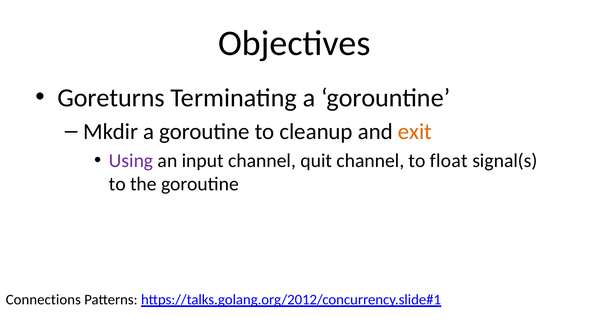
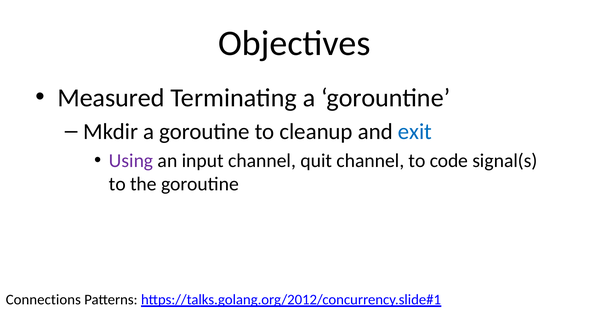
Goreturns: Goreturns -> Measured (111, 98)
exit colour: orange -> blue (415, 132)
float: float -> code (449, 161)
